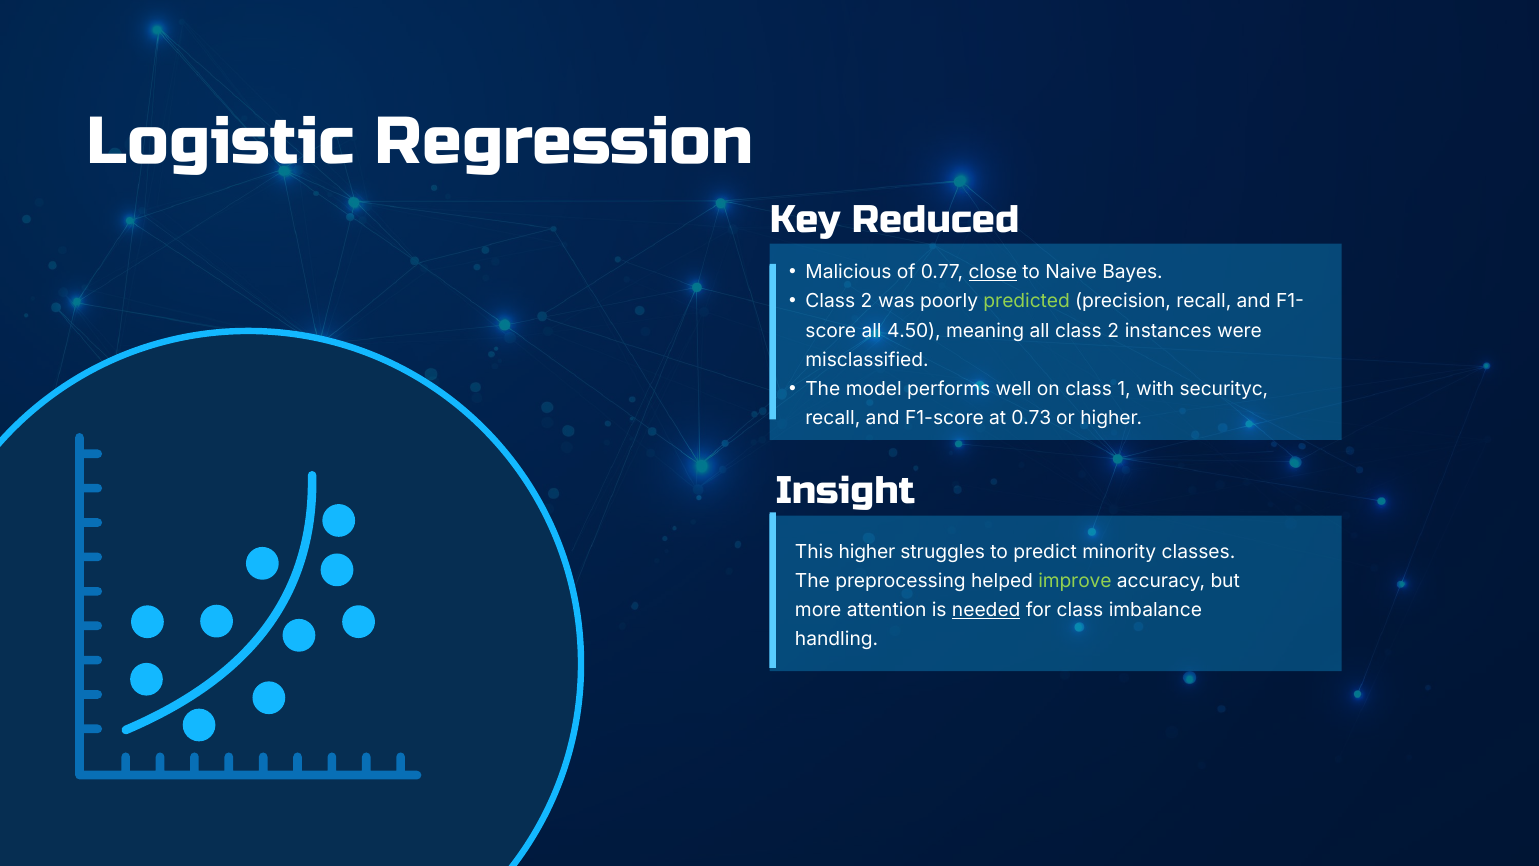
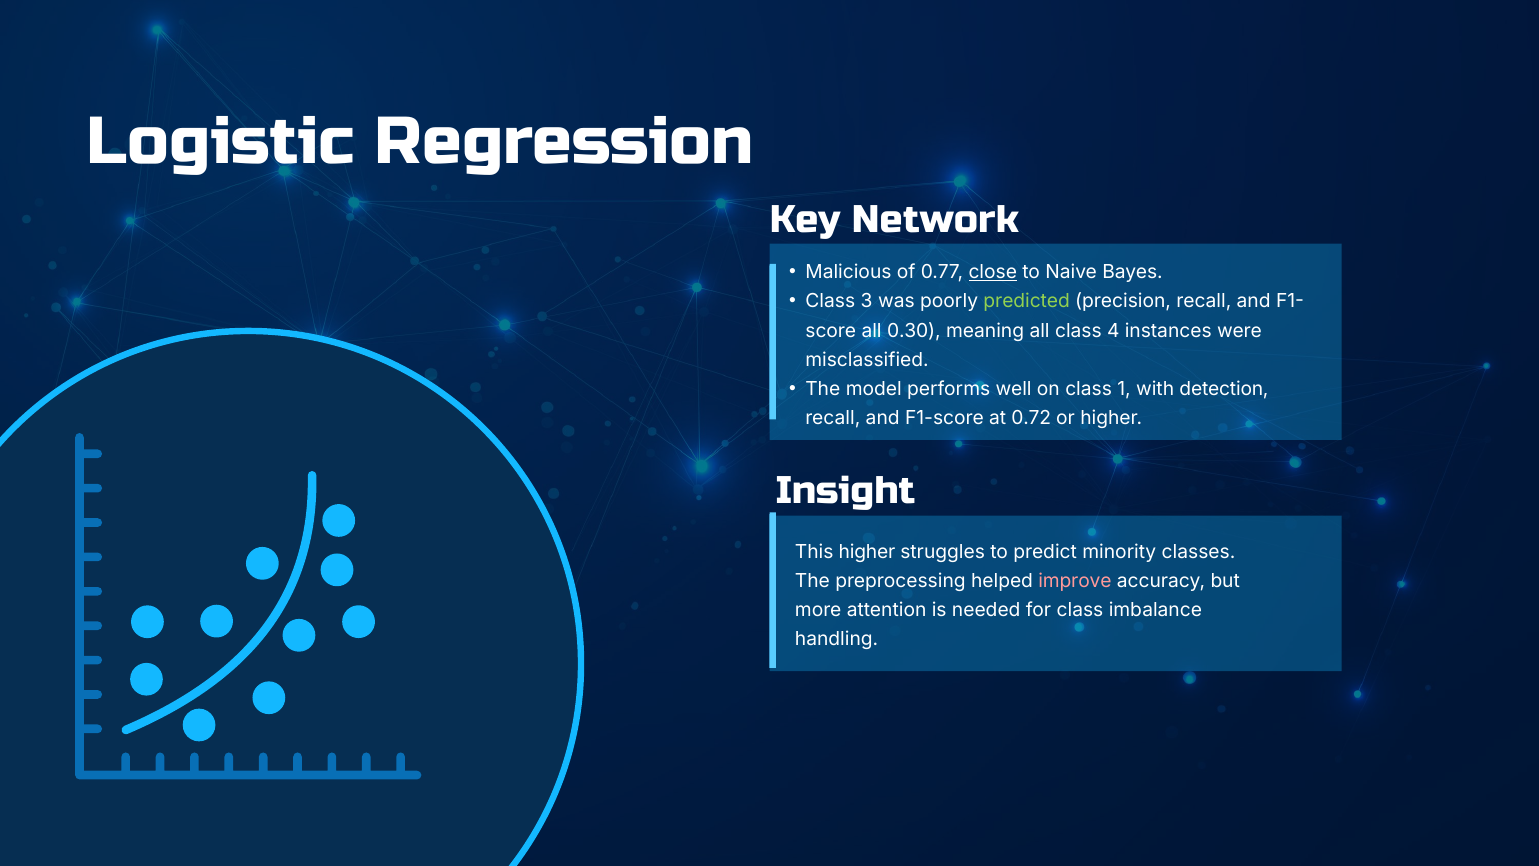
Reduced: Reduced -> Network (935, 219)
2: 2 -> 3 (867, 301)
4.50: 4.50 -> 0.30 (914, 331)
all class 2: 2 -> 4 (1113, 331)
securityc: securityc -> detection (1224, 389)
0.73: 0.73 -> 0.72 (1031, 418)
improve colour: light green -> pink (1075, 581)
needed underline: present -> none (986, 610)
